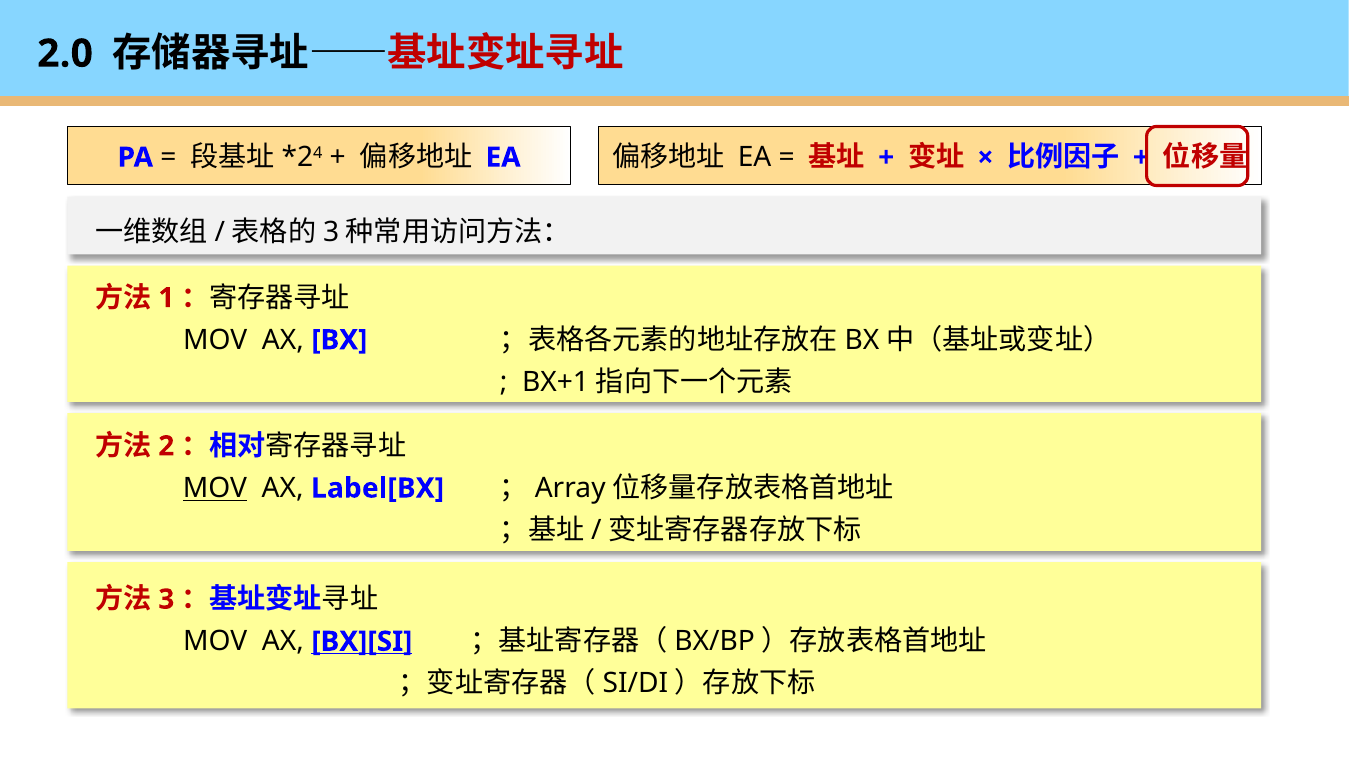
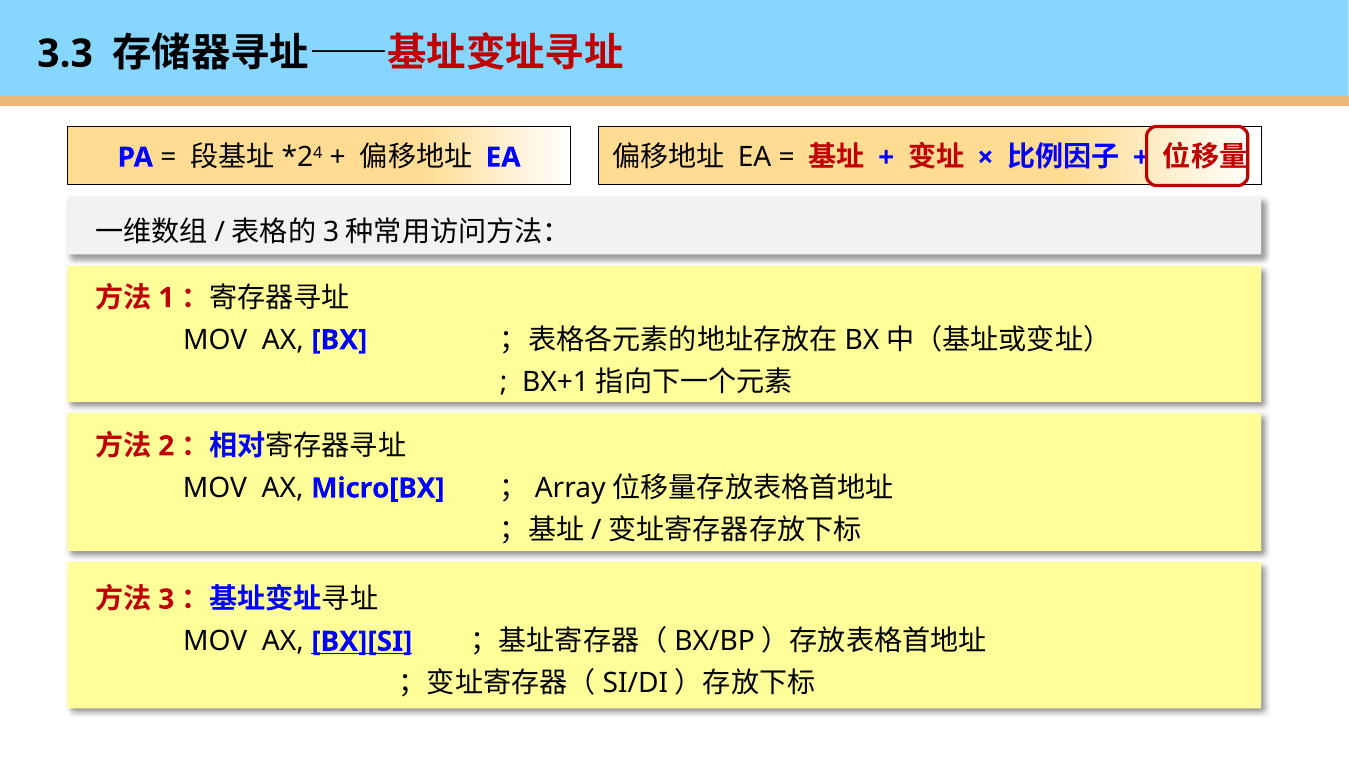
2.0: 2.0 -> 3.3 (65, 54)
MOV underline: present -> none (215, 488)
Label[BX: Label[BX -> Micro[BX (378, 488)
